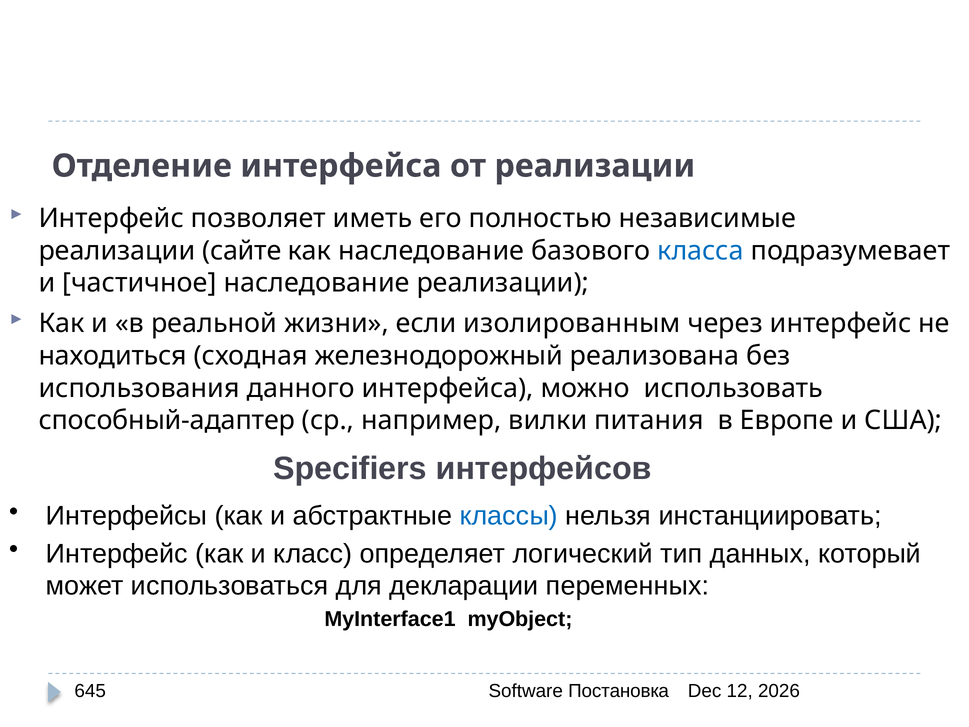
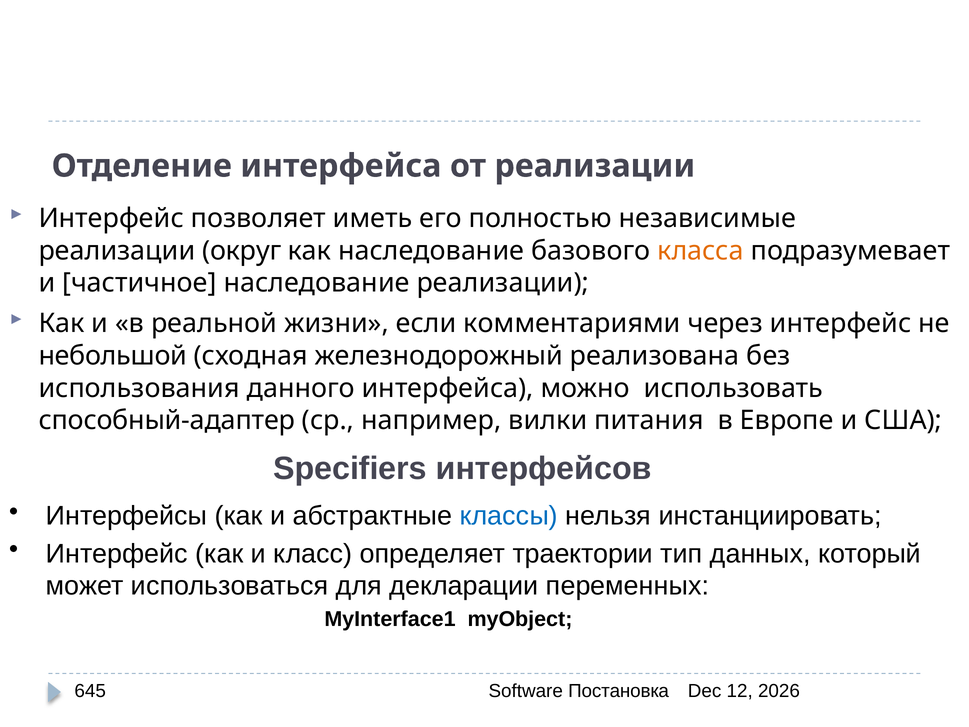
сайте: сайте -> округ (242, 251)
класса colour: blue -> orange (700, 251)
изолированным: изолированным -> комментариями (572, 323)
находиться: находиться -> небольшой (113, 356)
логический: логический -> траектории (583, 554)
